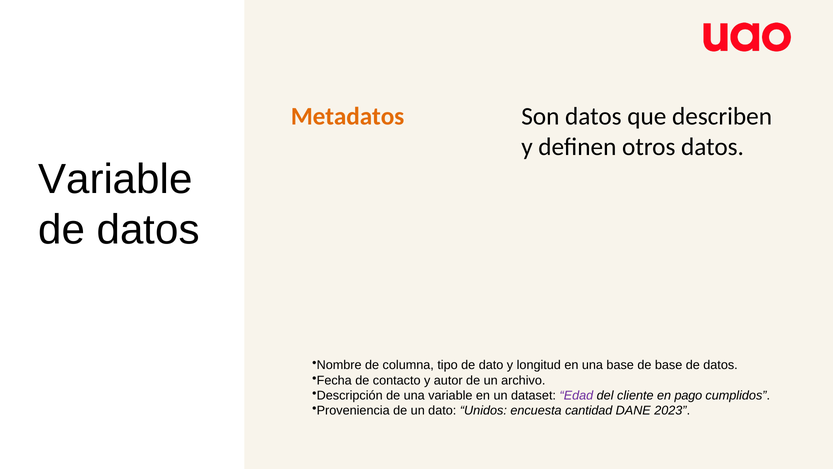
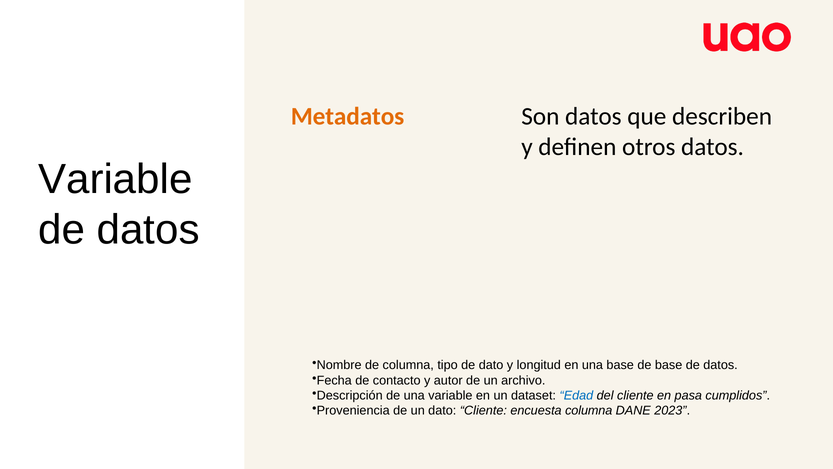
Edad colour: purple -> blue (576, 395)
pago: pago -> pasa (688, 395)
dato Unidos: Unidos -> Cliente (483, 410)
encuesta cantidad: cantidad -> columna (589, 410)
